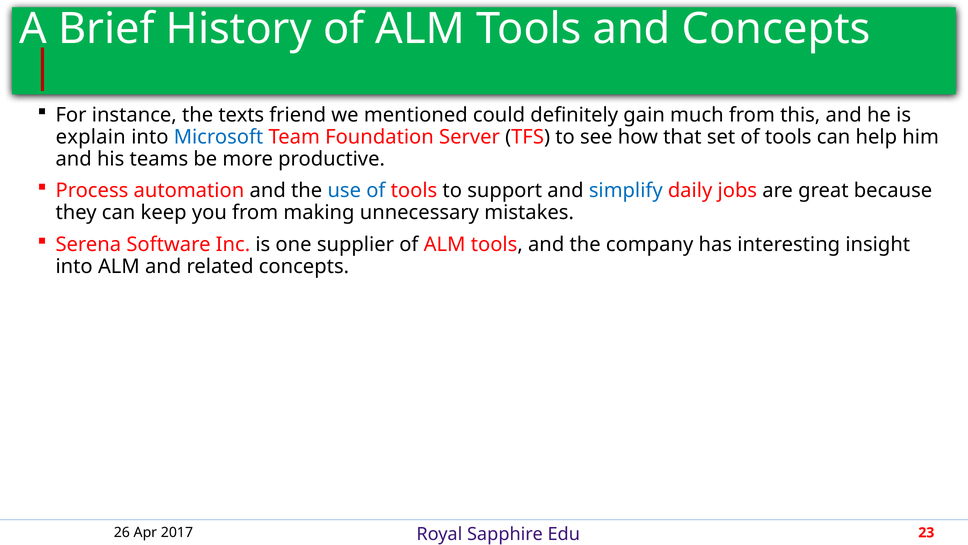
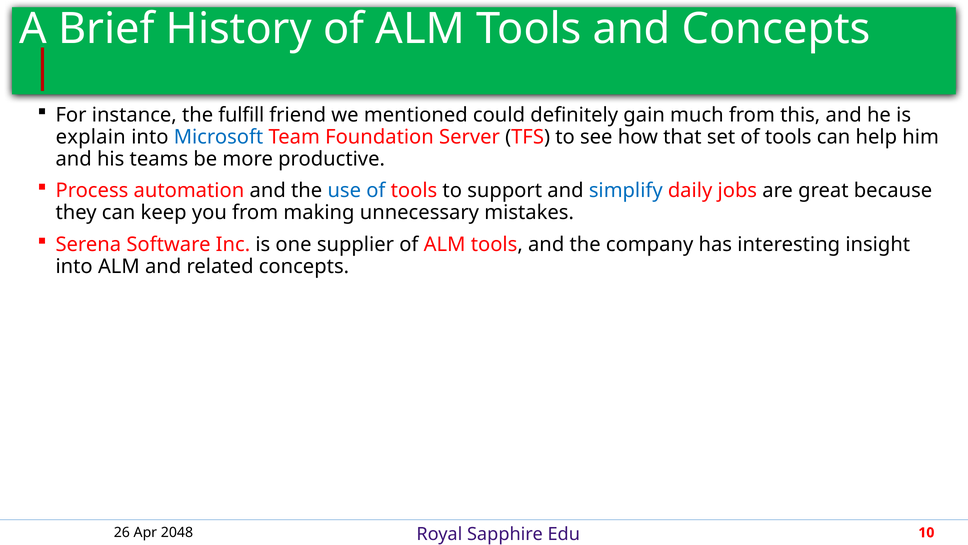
texts: texts -> fulfill (241, 115)
2017: 2017 -> 2048 (177, 532)
23: 23 -> 10 (926, 532)
